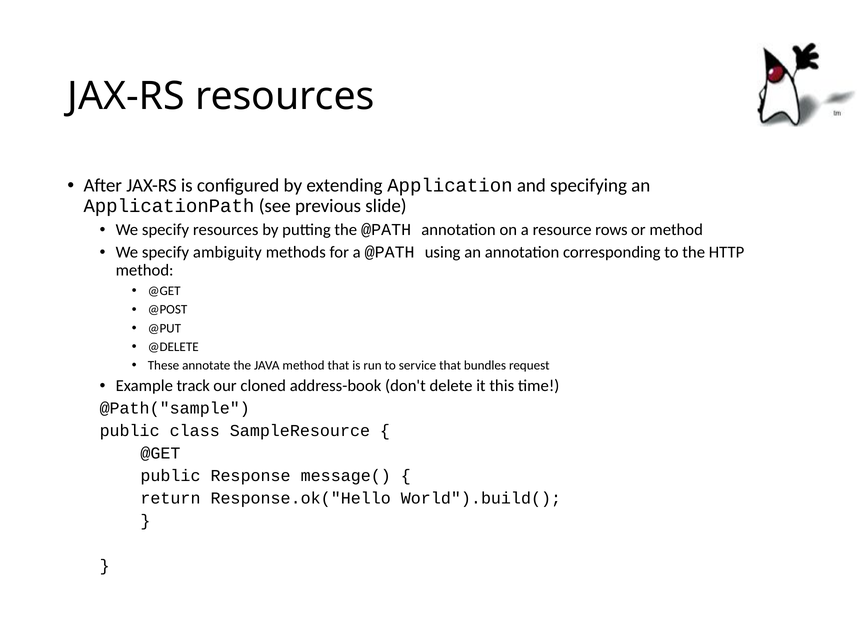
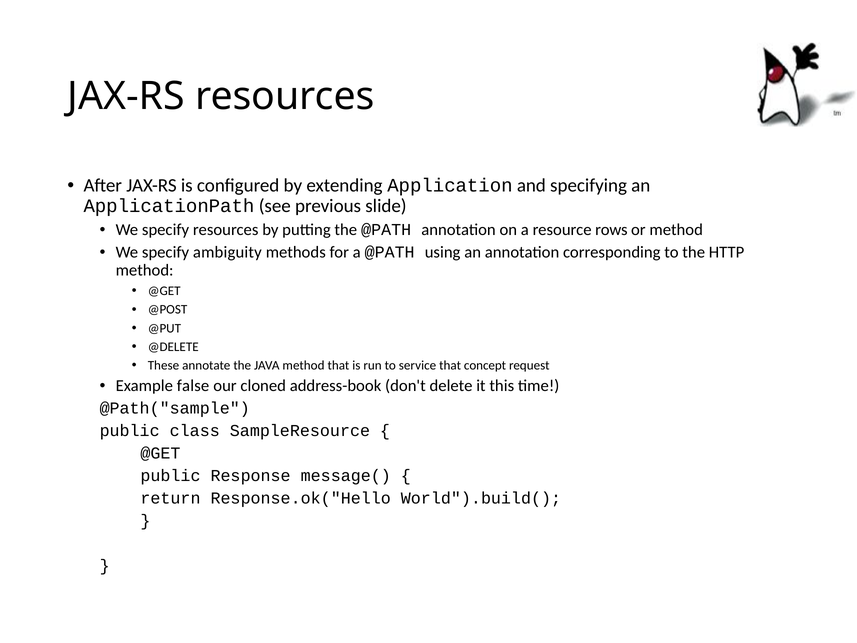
bundles: bundles -> concept (485, 365)
track: track -> false (193, 386)
